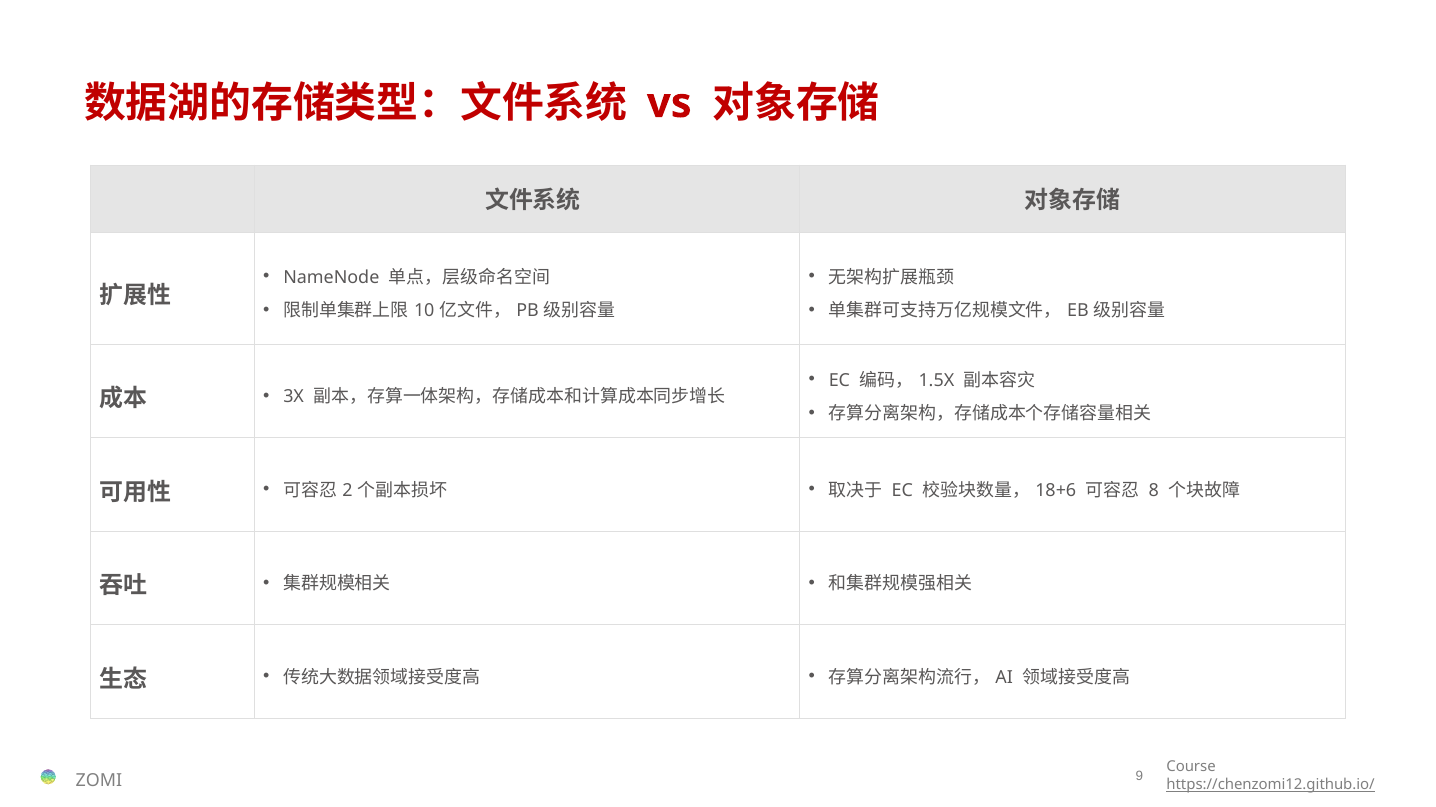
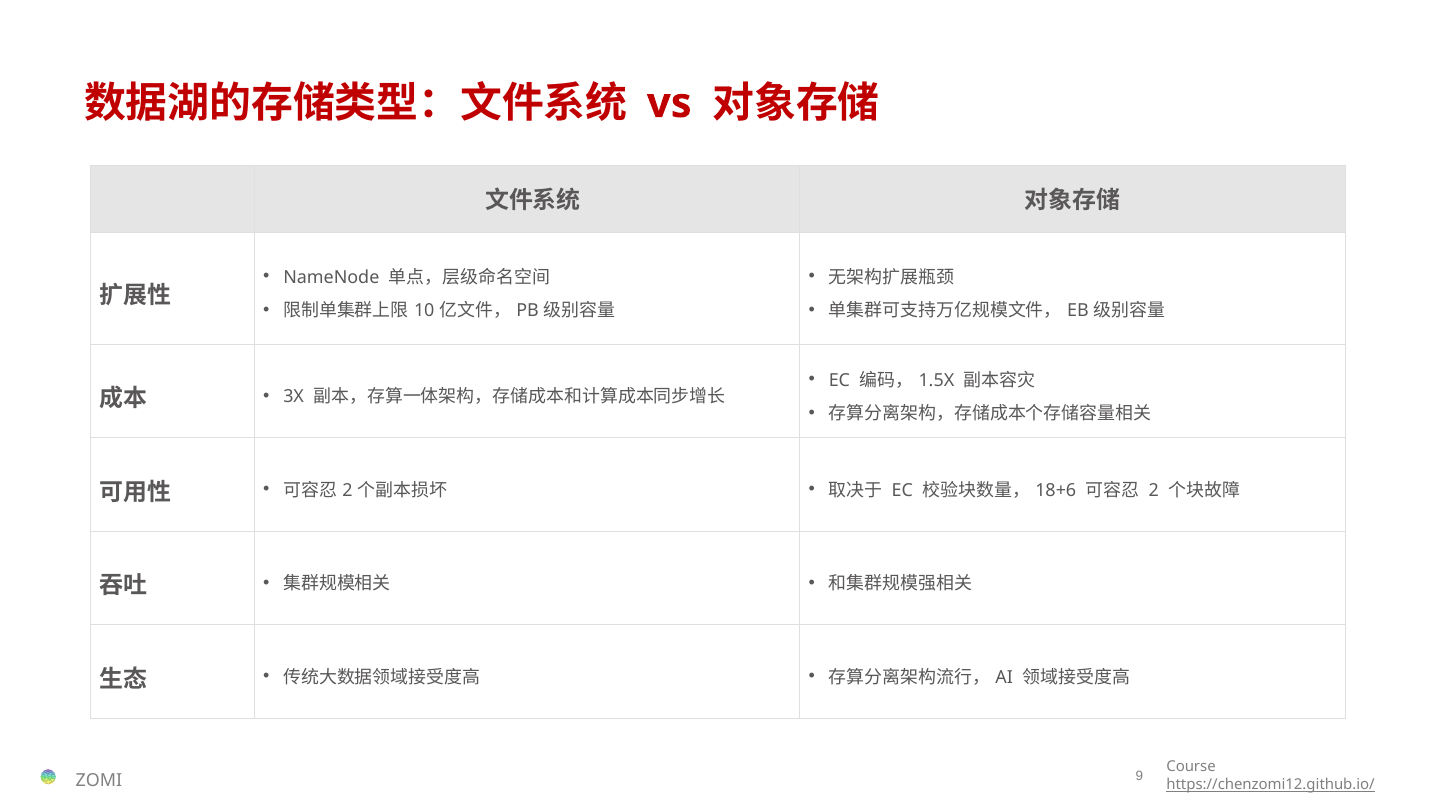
8: 8 -> 2 (1154, 491)
